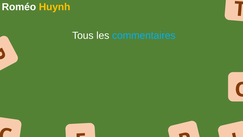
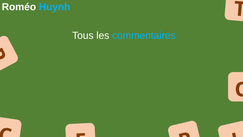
Huynh colour: yellow -> light blue (55, 7)
